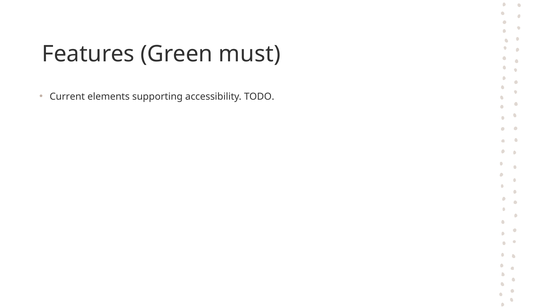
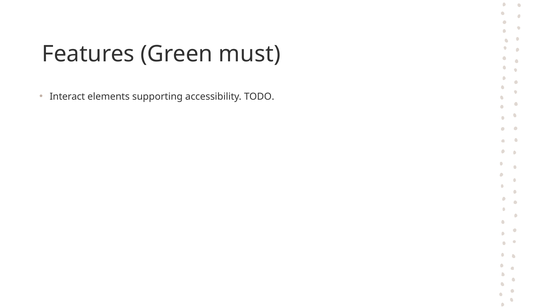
Current: Current -> Interact (67, 97)
